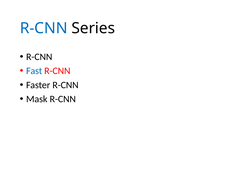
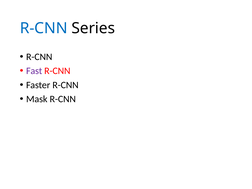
Fast colour: blue -> purple (34, 71)
